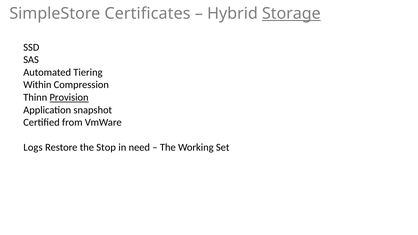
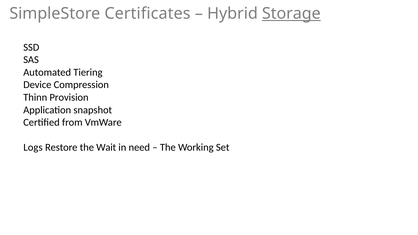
Within: Within -> Device (37, 85)
Provision underline: present -> none (69, 97)
Stop: Stop -> Wait (106, 148)
